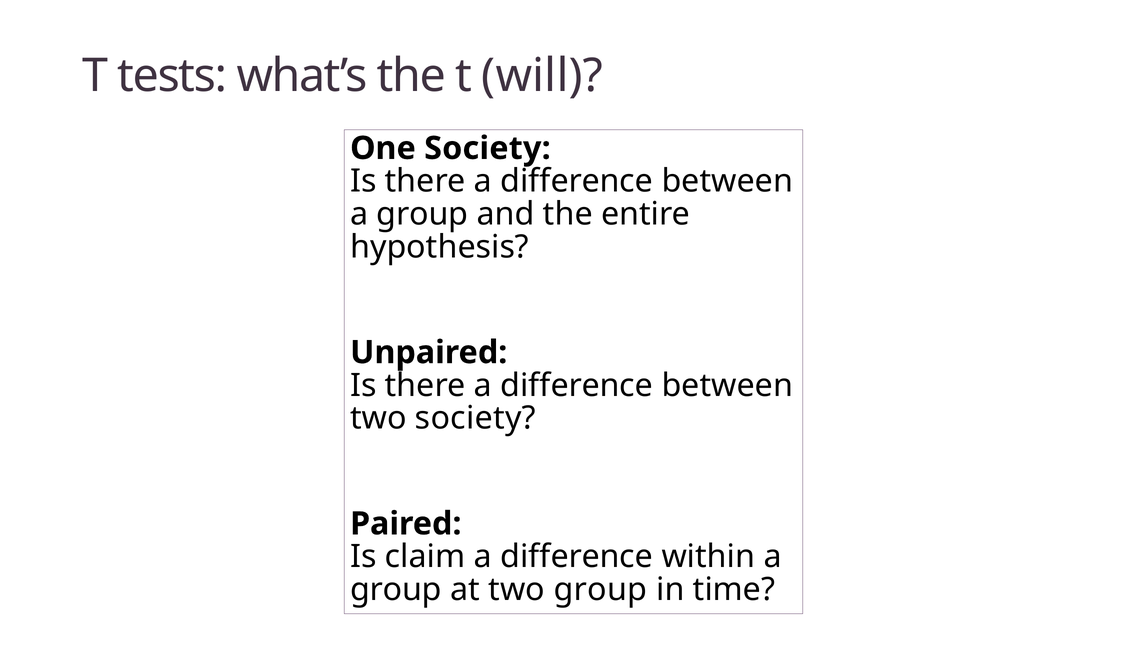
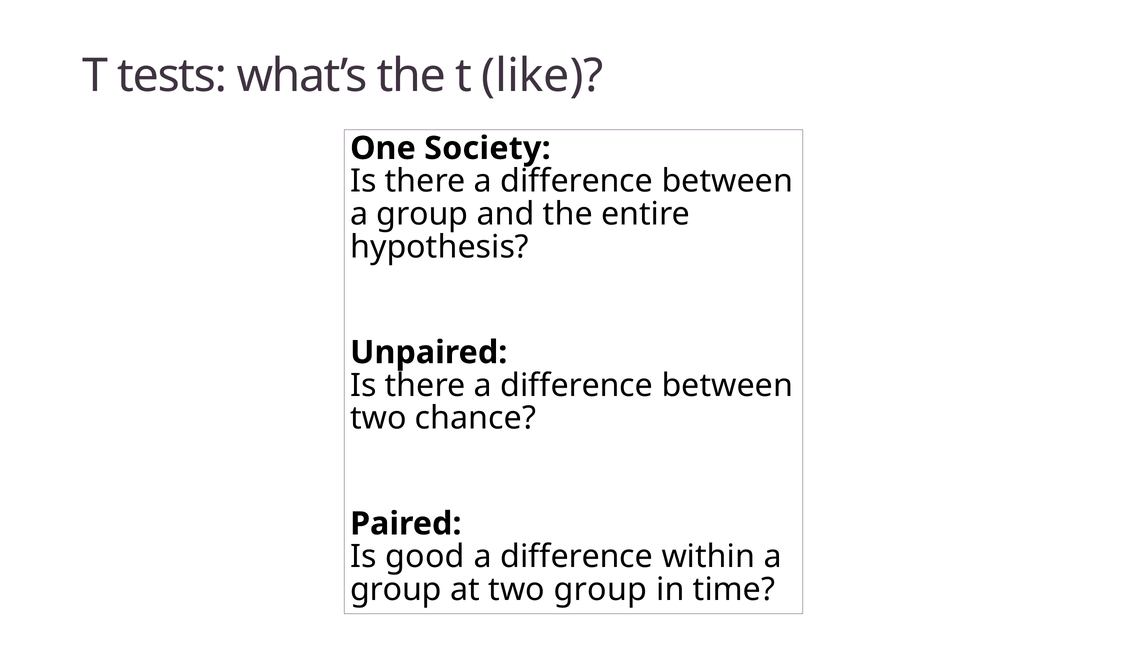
will: will -> like (542, 76)
two society: society -> chance (476, 418)
claim: claim -> good (425, 557)
